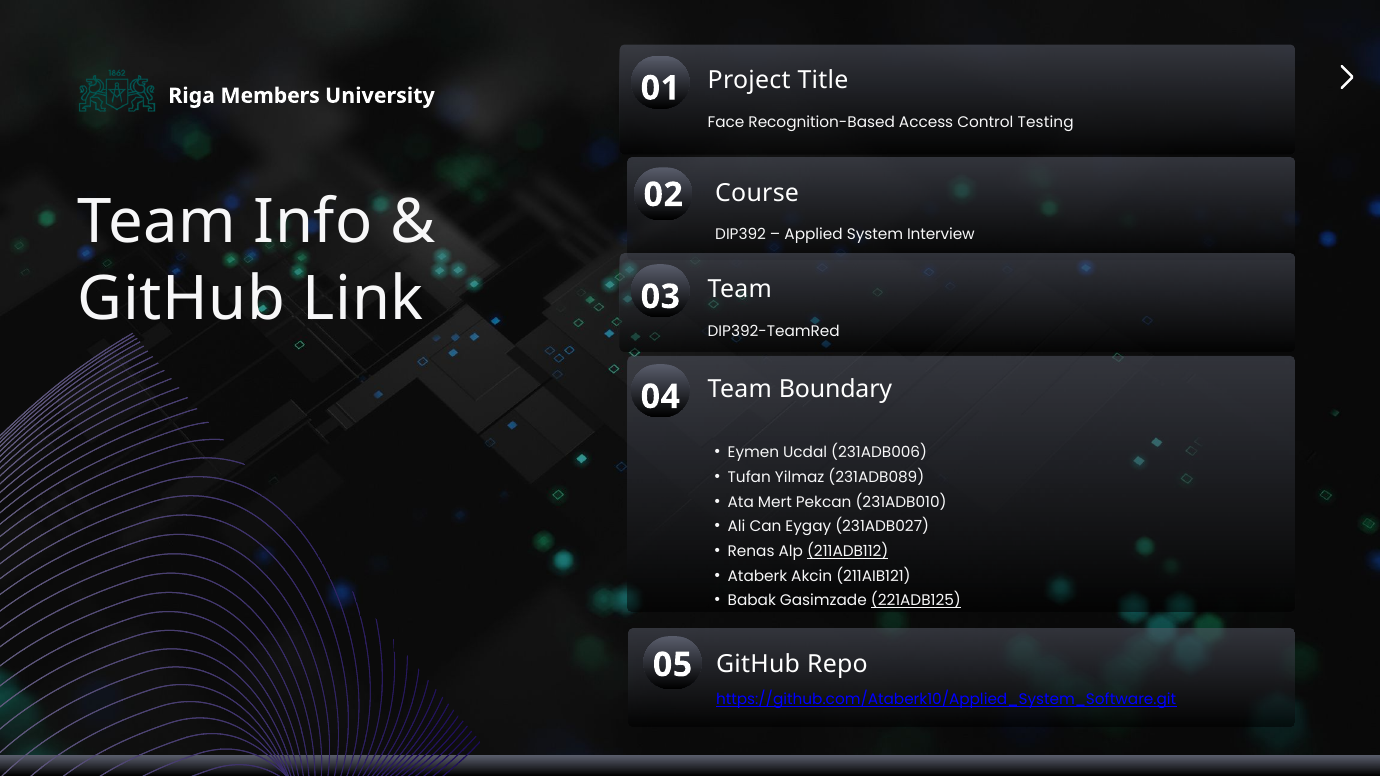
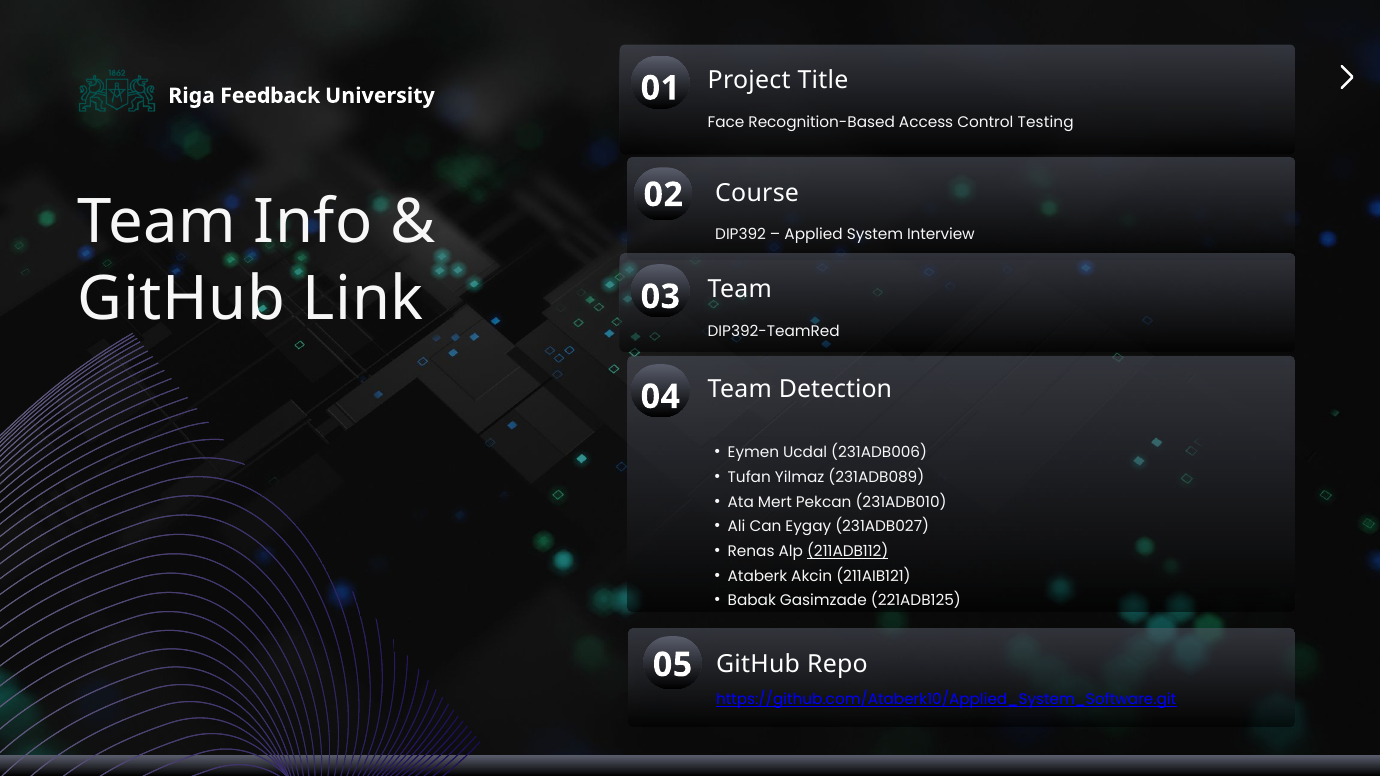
Members: Members -> Feedback (270, 96)
Boundary: Boundary -> Detection (835, 389)
221ADB125 underline: present -> none (916, 601)
